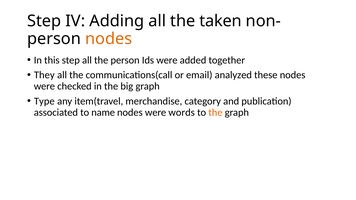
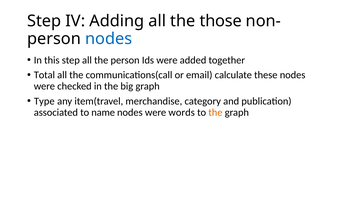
taken: taken -> those (221, 21)
nodes colour: orange -> blue (109, 39)
They: They -> Total (44, 75)
analyzed: analyzed -> calculate (233, 75)
